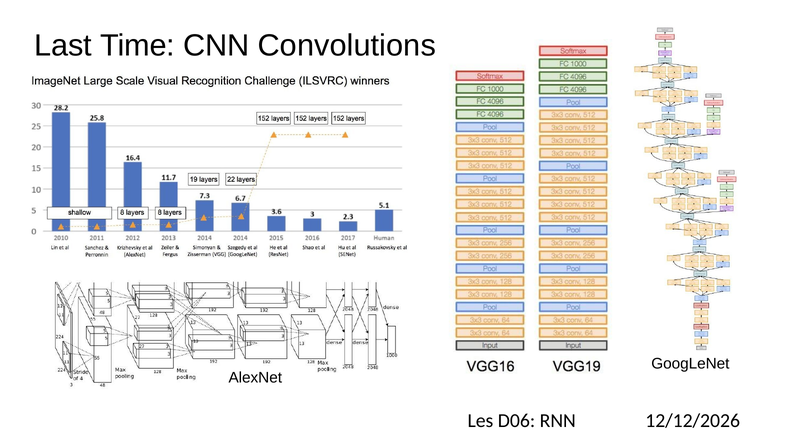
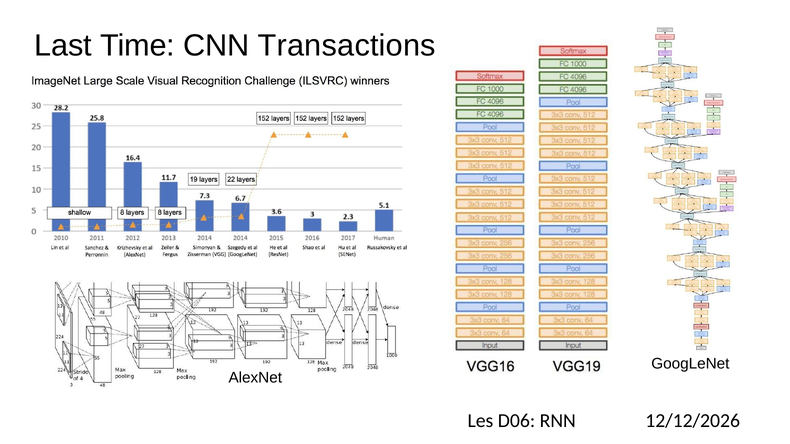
Convolutions: Convolutions -> Transactions (347, 46)
